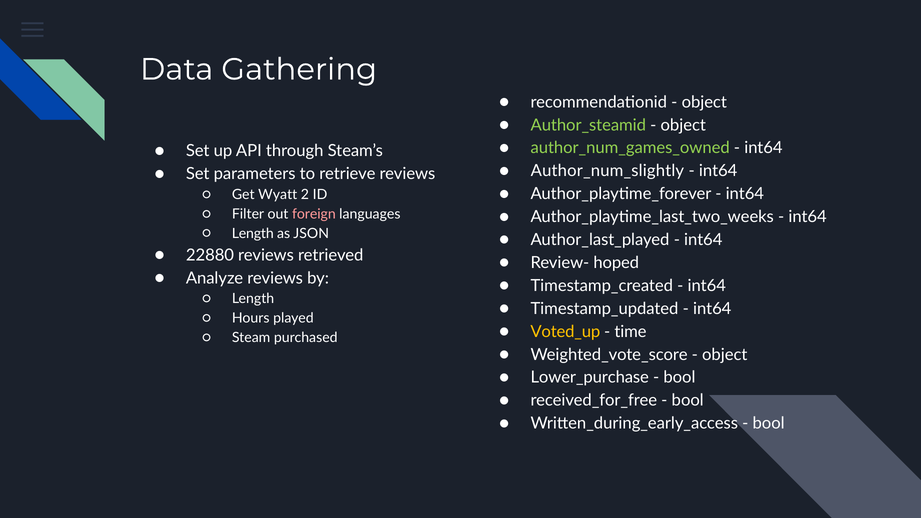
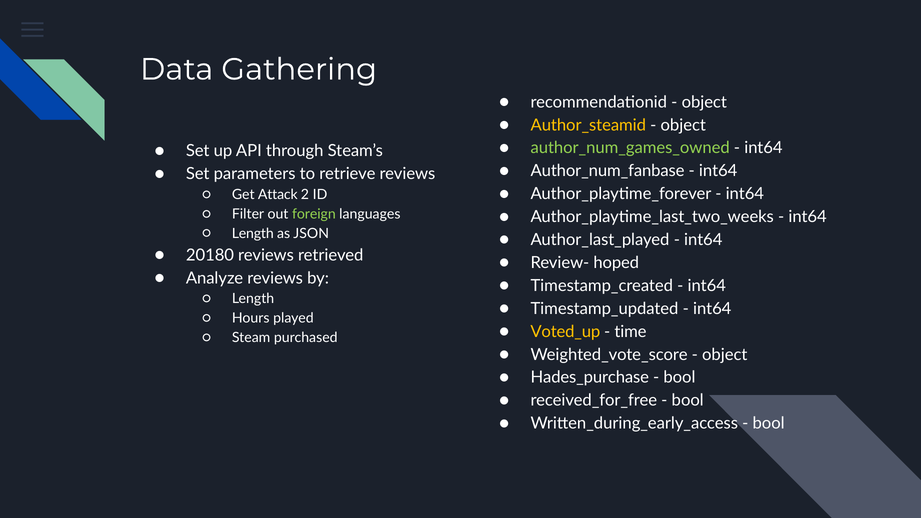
Author_steamid colour: light green -> yellow (588, 125)
Author_num_slightly: Author_num_slightly -> Author_num_fanbase (608, 171)
Wyatt: Wyatt -> Attack (278, 195)
foreign colour: pink -> light green (314, 214)
22880: 22880 -> 20180 (210, 255)
Lower_purchase: Lower_purchase -> Hades_purchase (590, 378)
